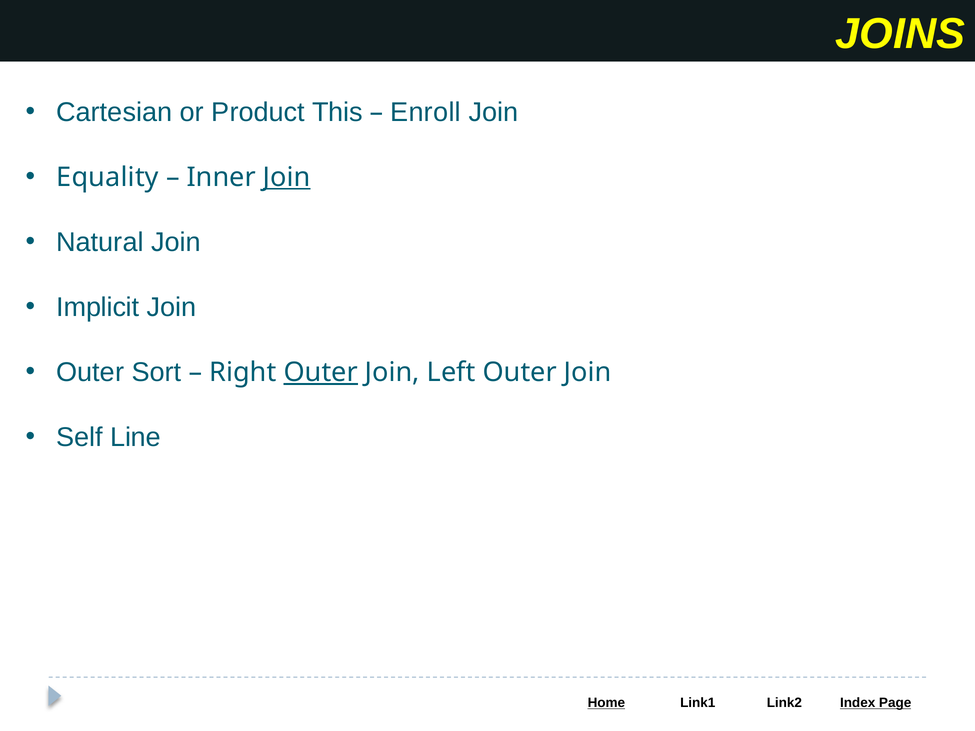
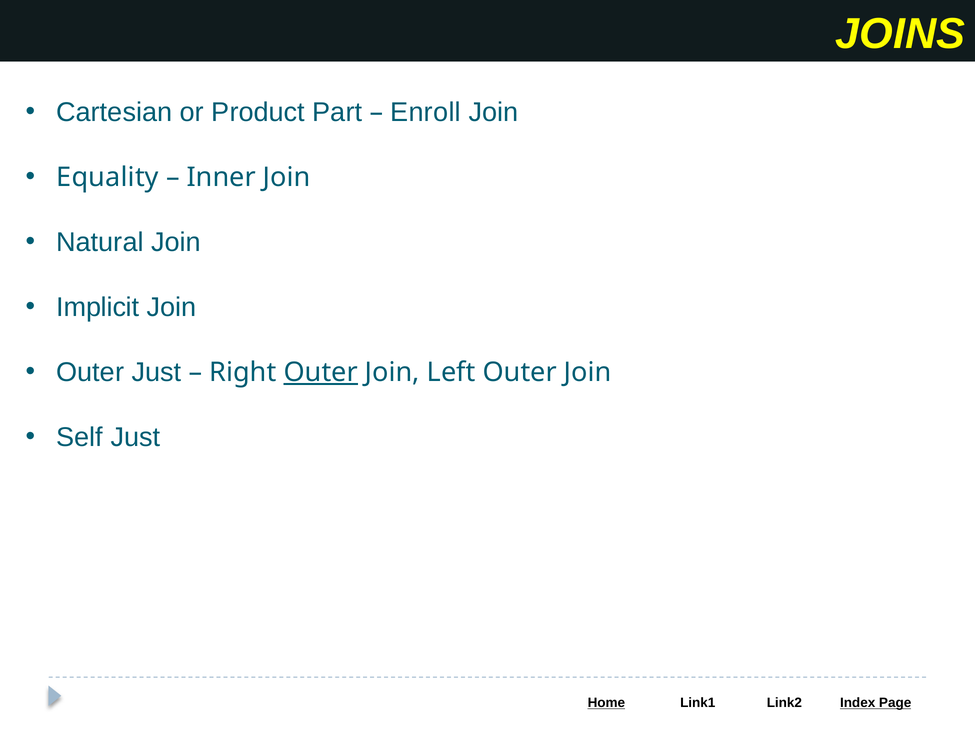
This: This -> Part (337, 112)
Join underline: present -> none (287, 177)
Outer Sort: Sort -> Just (156, 372)
Self Line: Line -> Just (135, 437)
